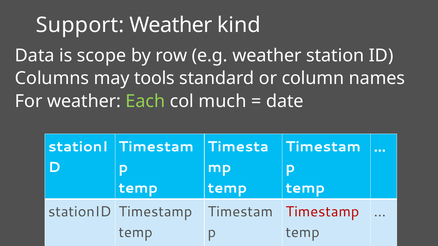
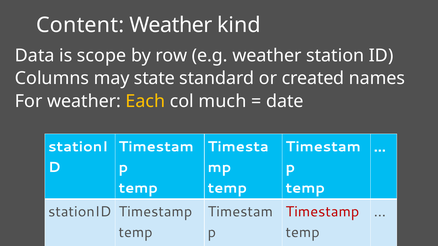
Support: Support -> Content (80, 25)
tools: tools -> state (154, 78)
column: column -> created (313, 78)
Each colour: light green -> yellow (145, 101)
